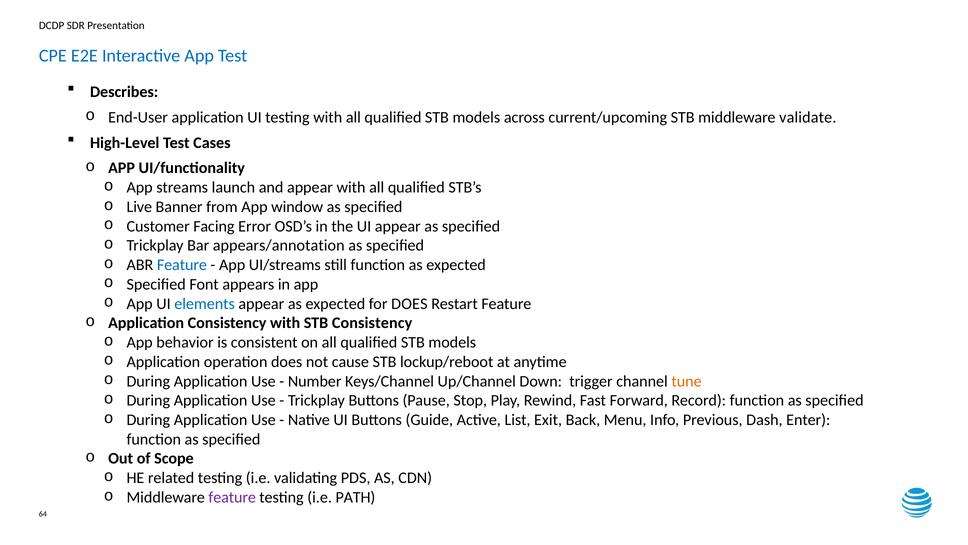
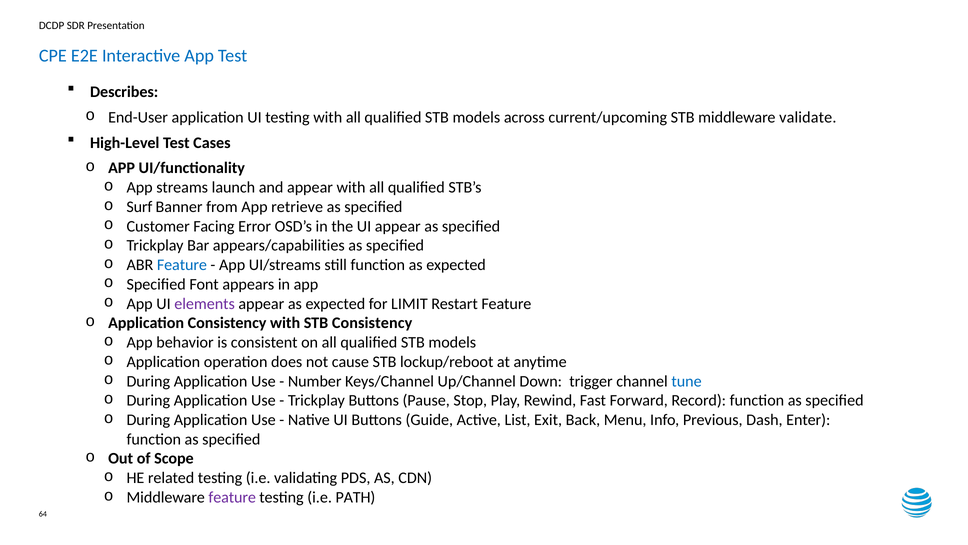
Live: Live -> Surf (139, 207)
window: window -> retrieve (297, 207)
appears/annotation: appears/annotation -> appears/capabilities (279, 245)
elements colour: blue -> purple (205, 304)
for DOES: DOES -> LIMIT (409, 304)
tune colour: orange -> blue (687, 381)
